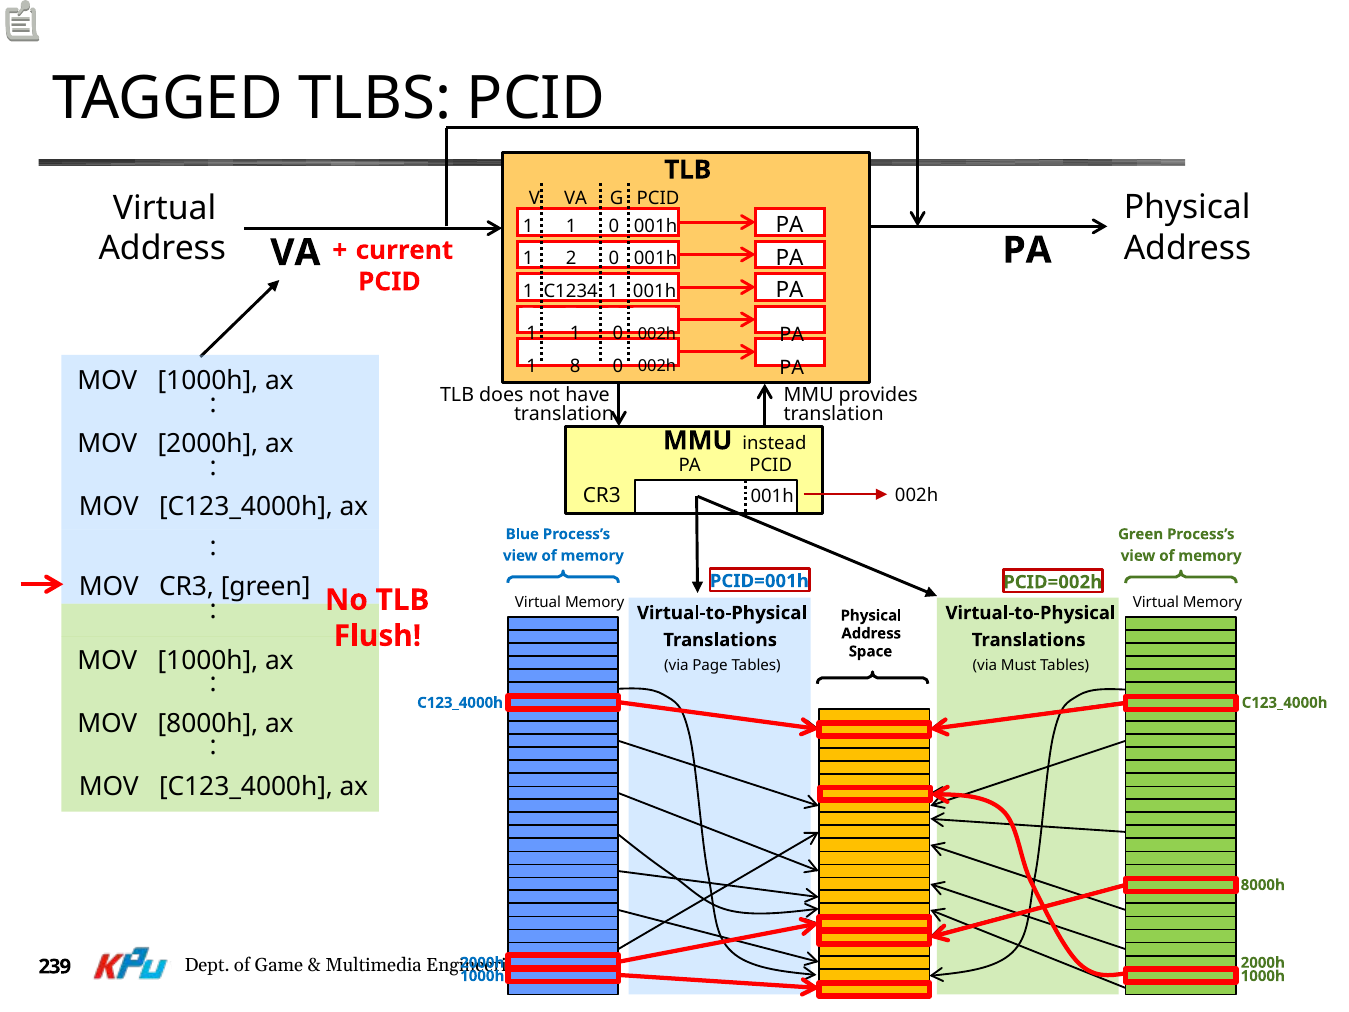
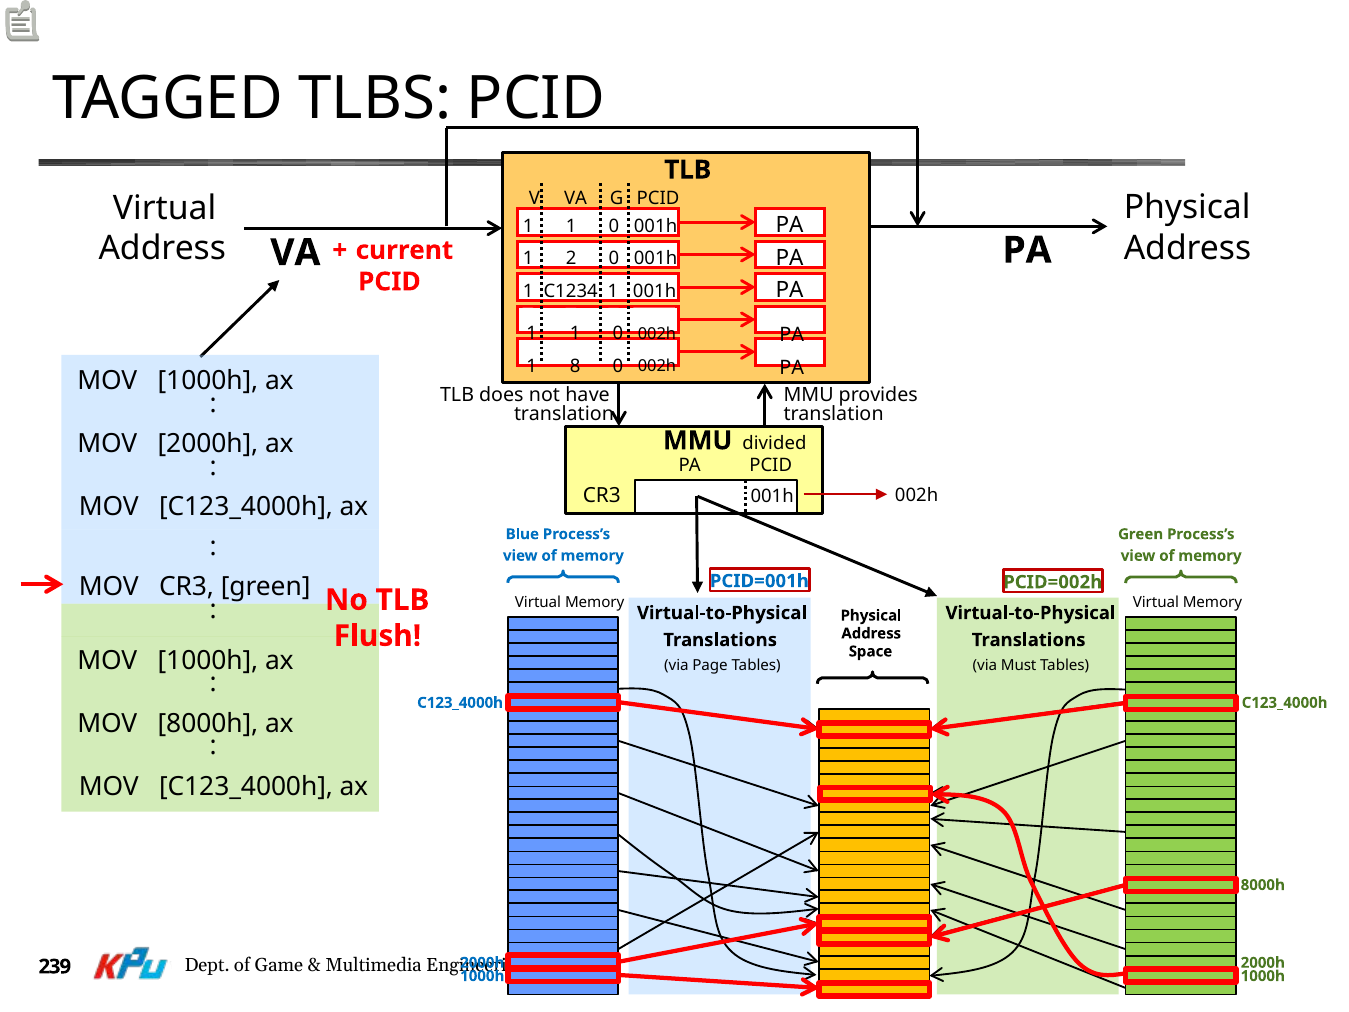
instead: instead -> divided (774, 443)
